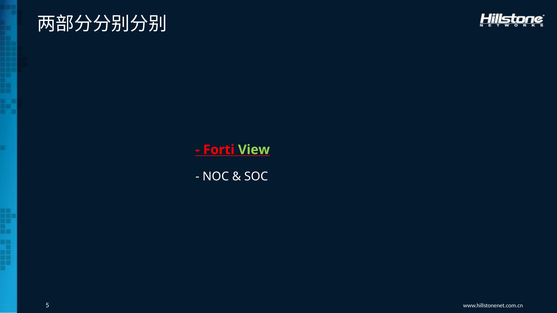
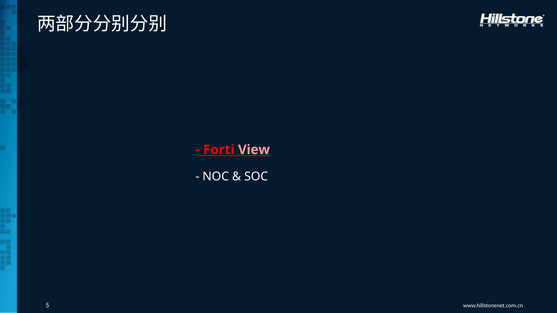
View colour: light green -> pink (254, 150)
